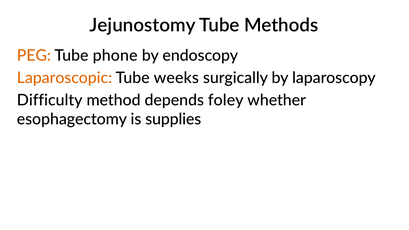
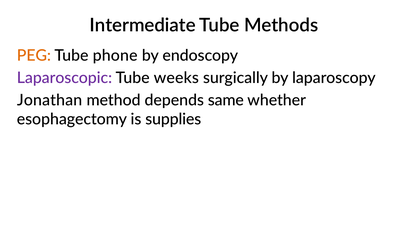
Jejunostomy: Jejunostomy -> Intermediate (143, 25)
Laparoscopic colour: orange -> purple (64, 78)
Difficulty: Difficulty -> Jonathan (50, 100)
foley: foley -> same (226, 100)
